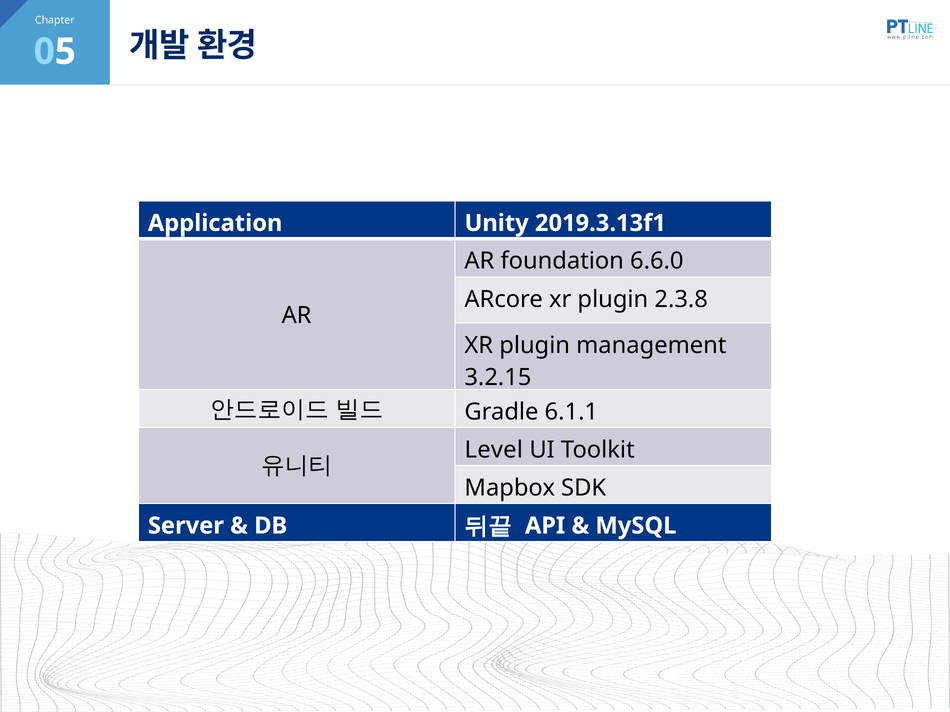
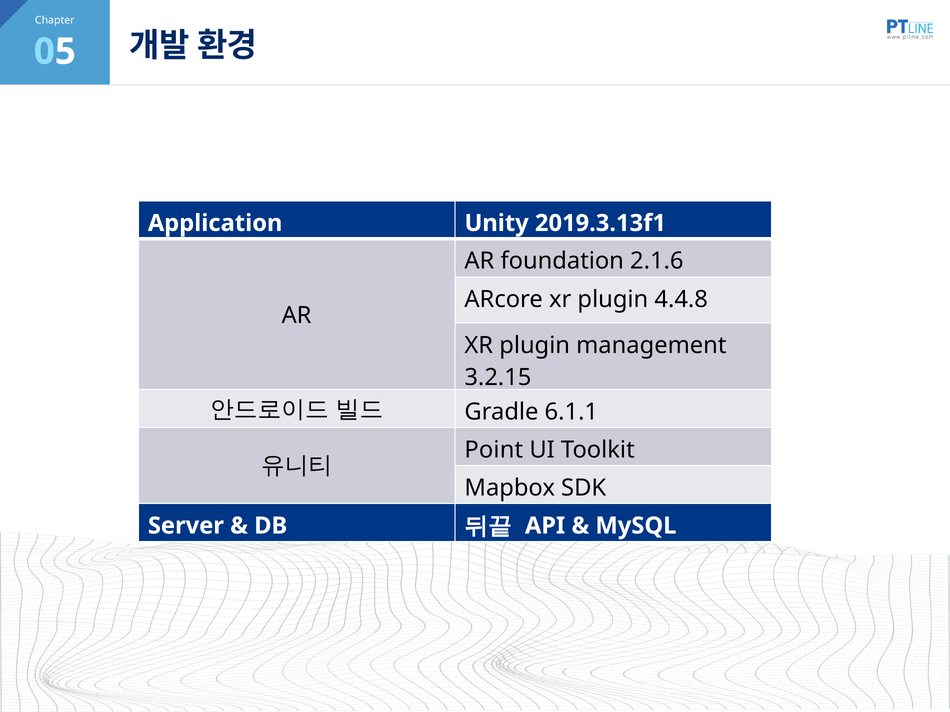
6.6.0: 6.6.0 -> 2.1.6 (657, 261)
2.3.8: 2.3.8 -> 4.4.8 (681, 299)
Level: Level -> Point (494, 450)
